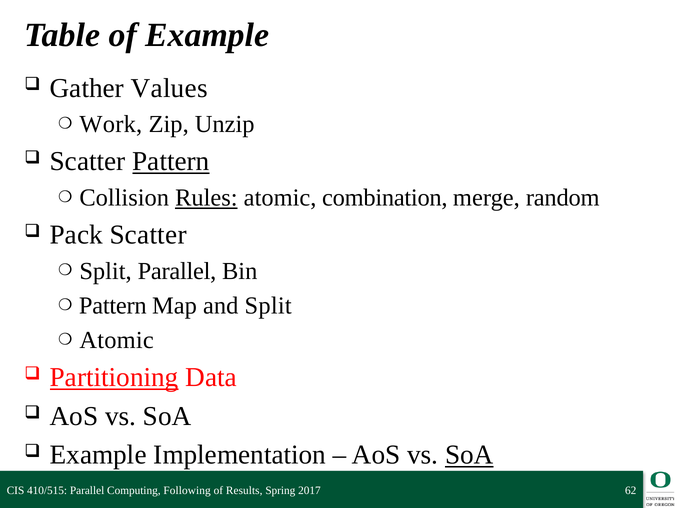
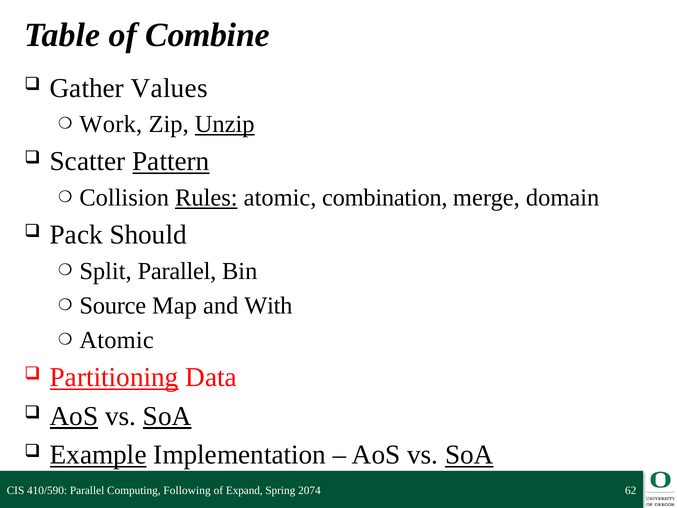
of Example: Example -> Combine (207, 35)
Unzip underline: none -> present (225, 124)
random: random -> domain (563, 197)
Pack Scatter: Scatter -> Should (148, 235)
Pattern: Pattern -> Source (113, 305)
and Split: Split -> With (268, 305)
AoS underline: none -> present (74, 416)
SoA underline: none -> present (167, 416)
Example underline: none -> present (98, 455)
410/515: 410/515 -> 410/590 (47, 490)
Results: Results -> Expand (244, 490)
2017: 2017 -> 2074 (309, 490)
